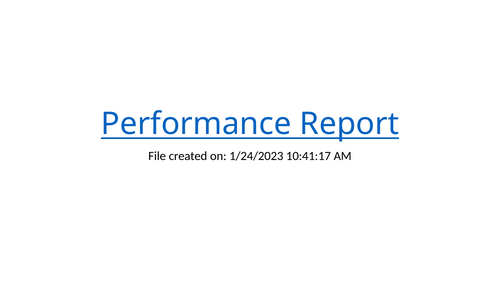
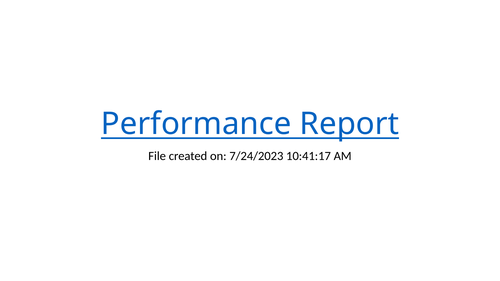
1/24/2023: 1/24/2023 -> 7/24/2023 (256, 156)
